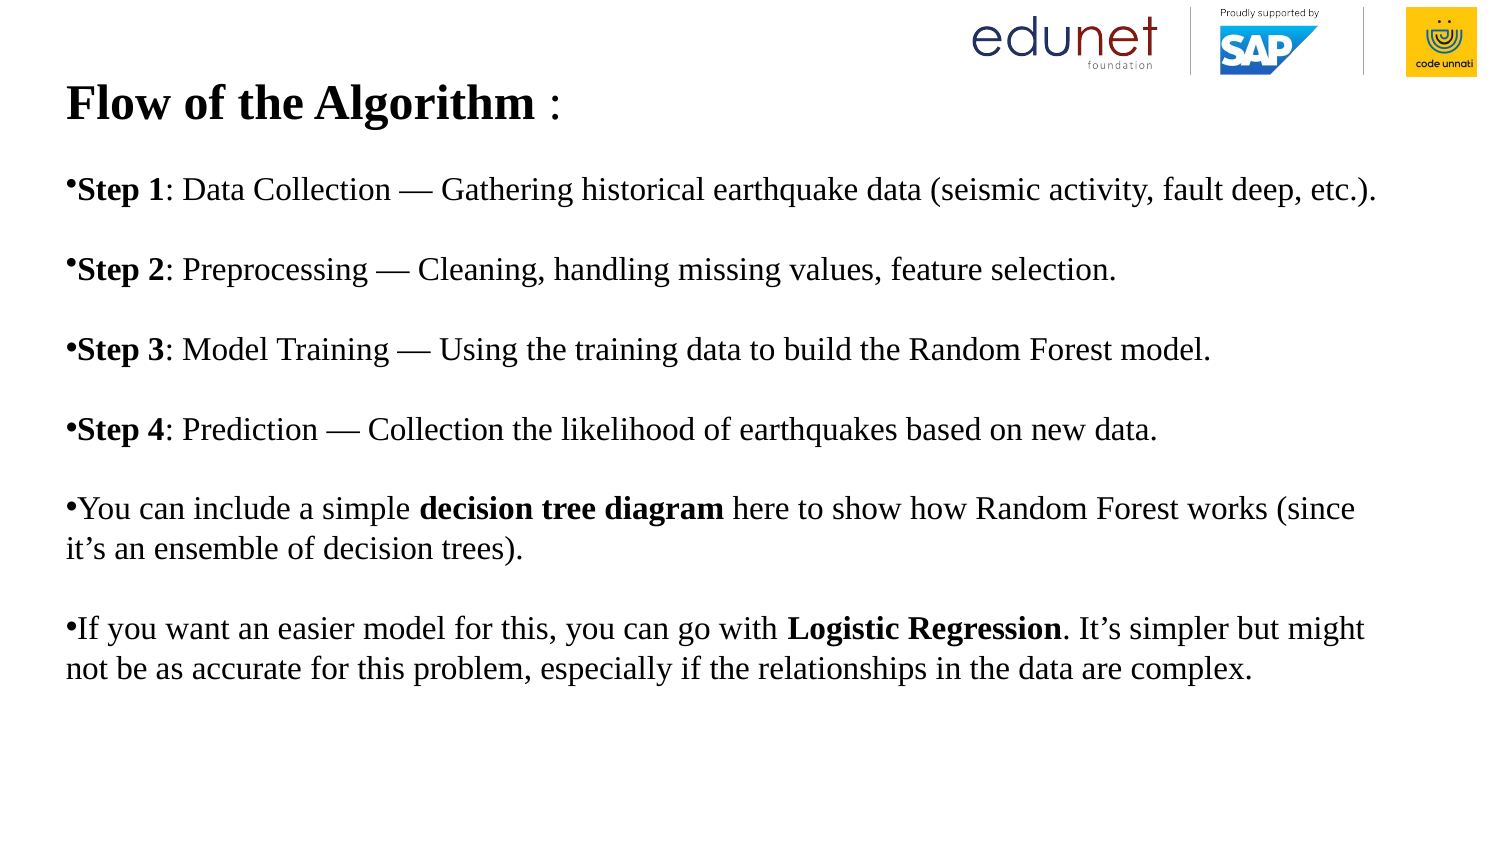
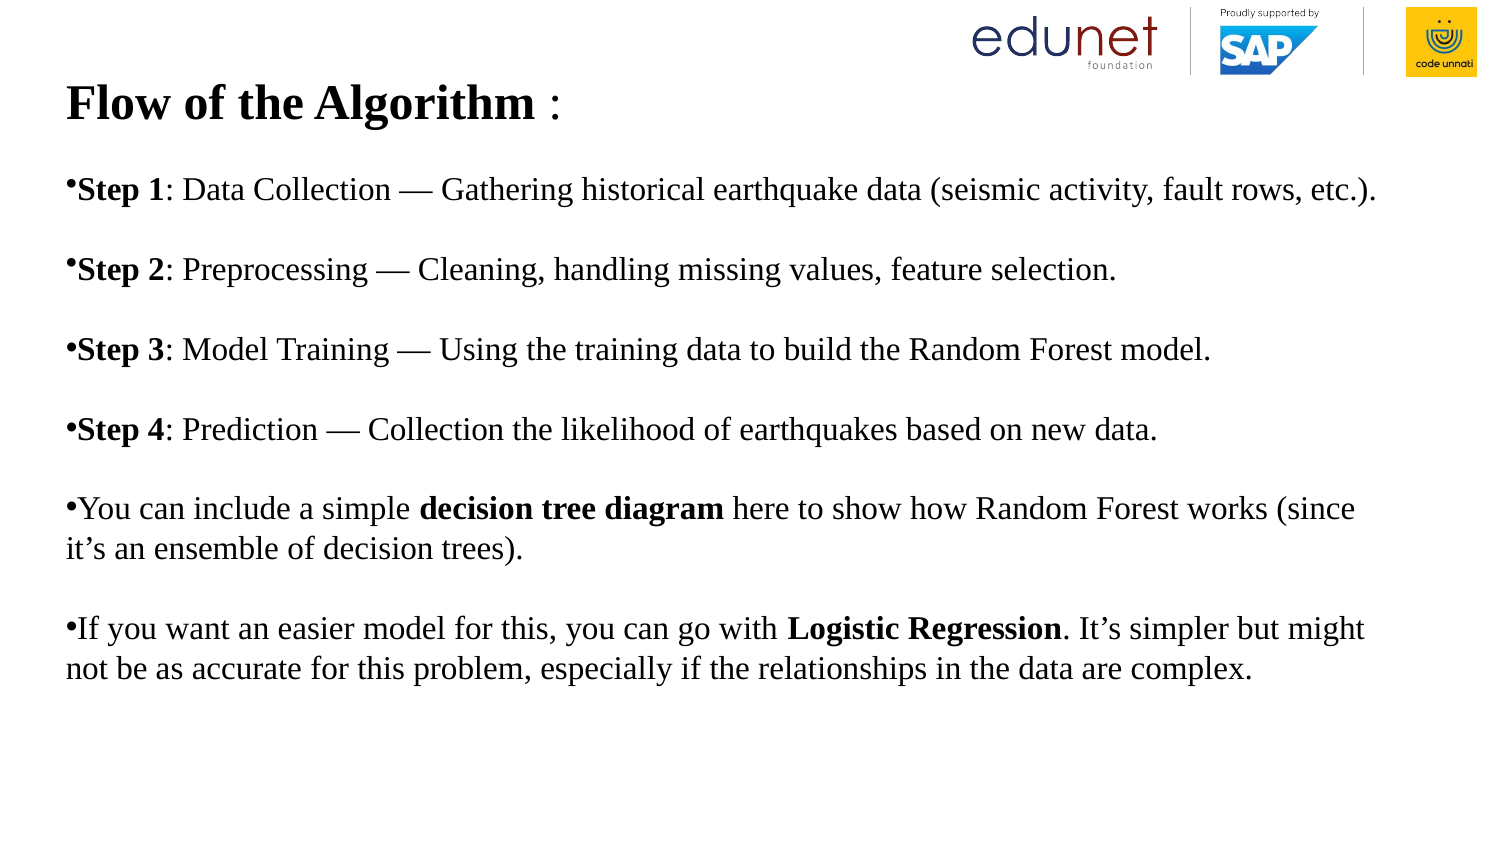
deep: deep -> rows (1267, 190)
